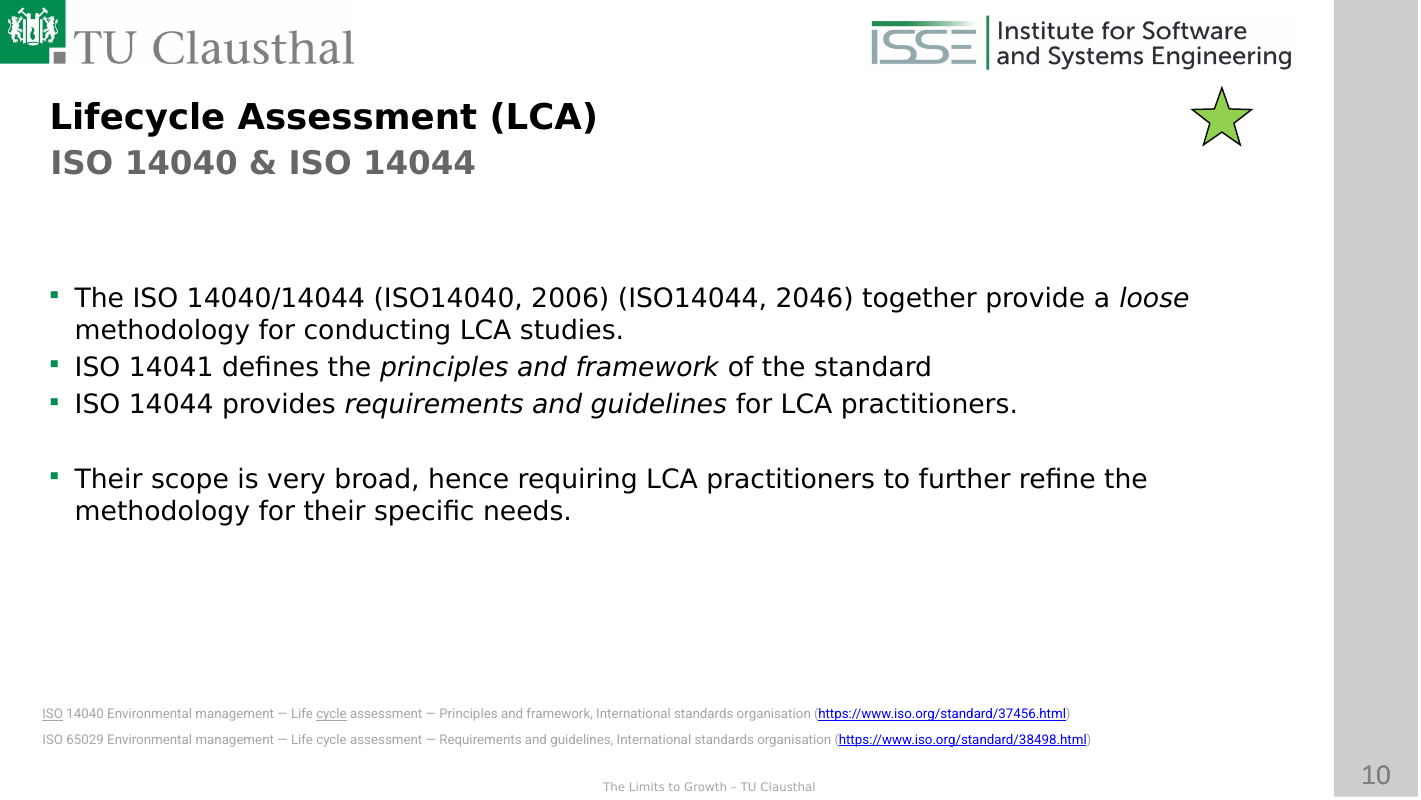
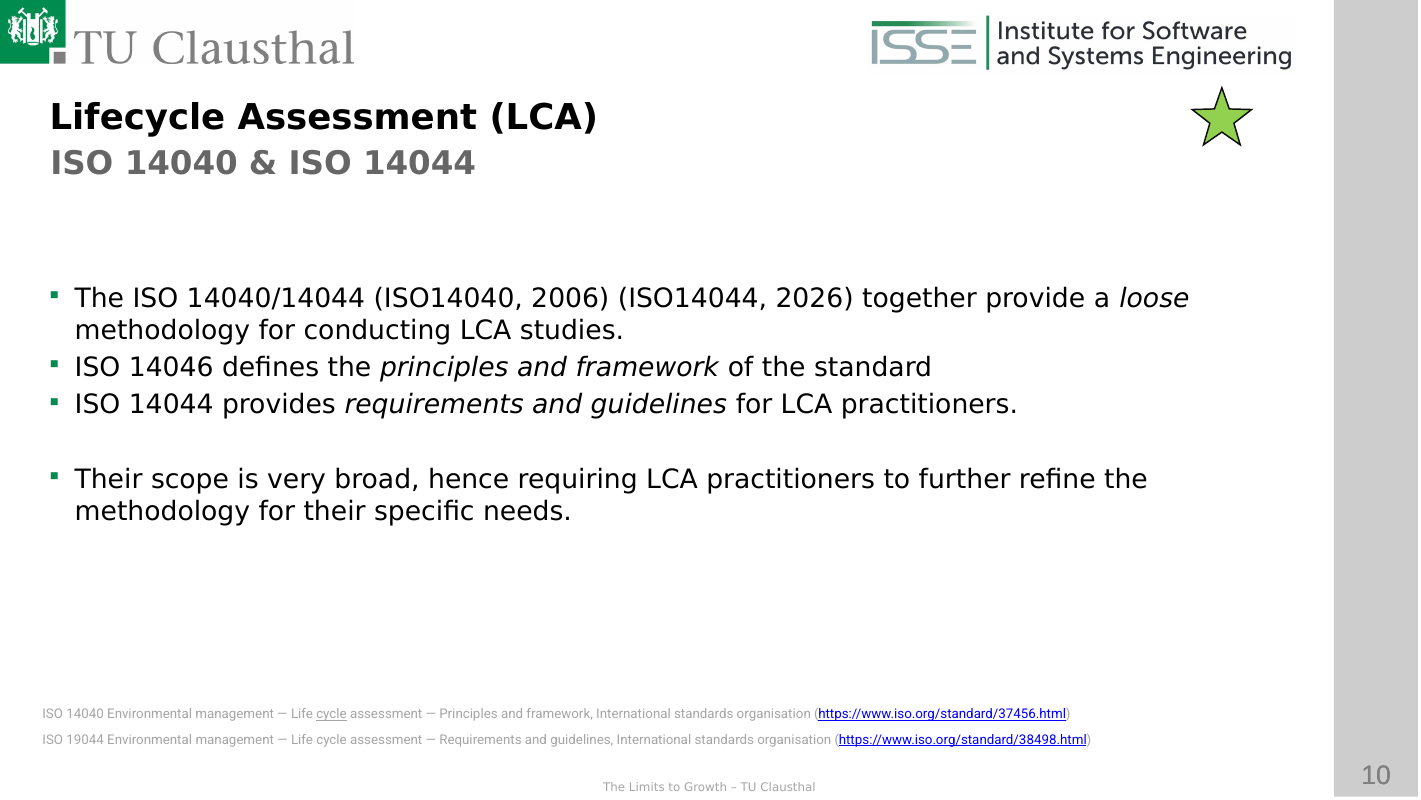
2046: 2046 -> 2026 (815, 298)
14041: 14041 -> 14046 (171, 367)
ISO underline: present -> none (53, 714)
65029: 65029 -> 19044 (85, 739)
